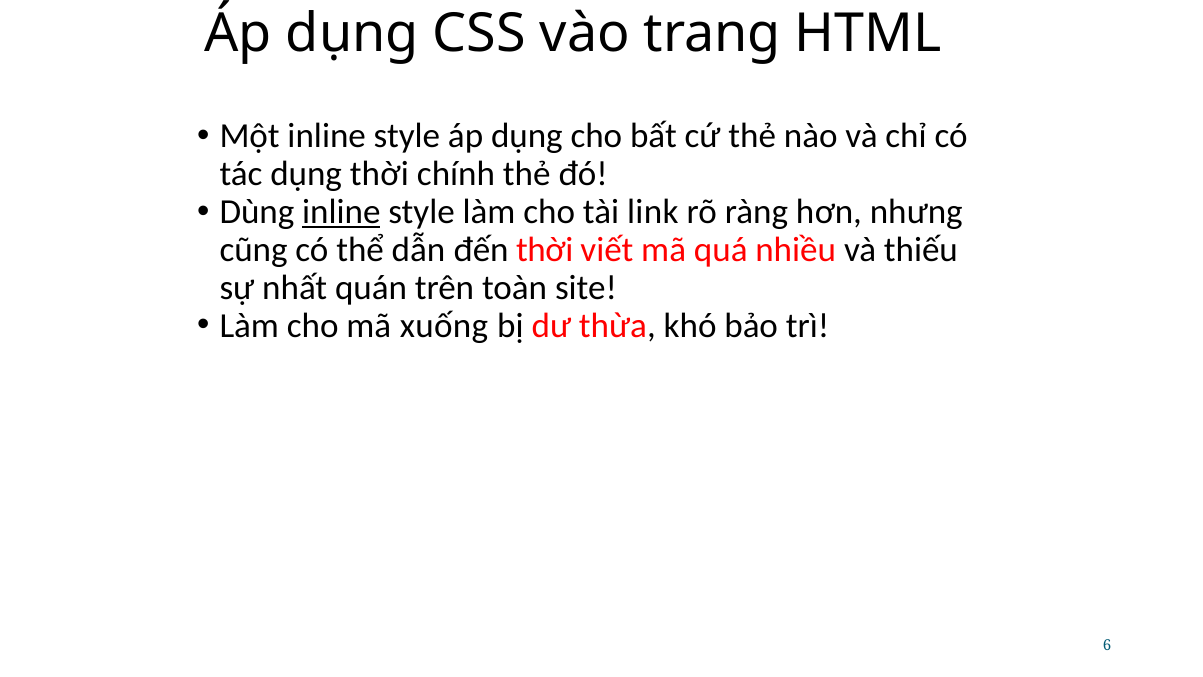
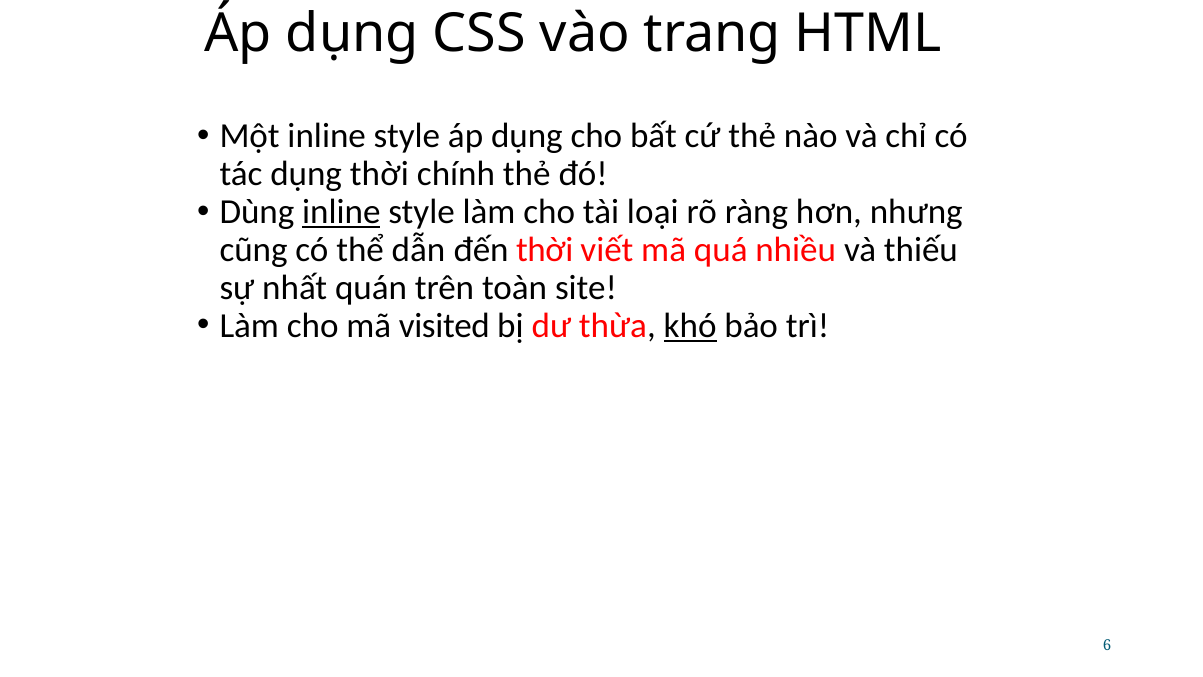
link: link -> loại (653, 212)
xuống: xuống -> visited (444, 326)
khó underline: none -> present (690, 326)
